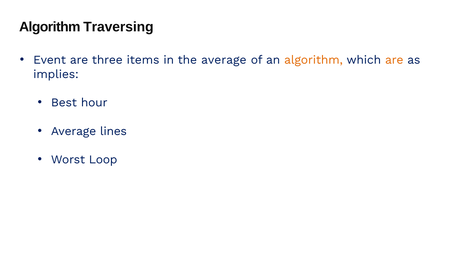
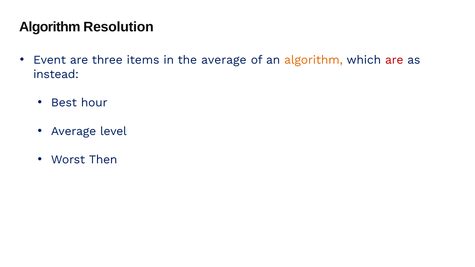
Traversing: Traversing -> Resolution (118, 27)
are colour: orange -> red (394, 60)
implies: implies -> instead (56, 74)
lines: lines -> level (113, 131)
Loop: Loop -> Then (103, 160)
